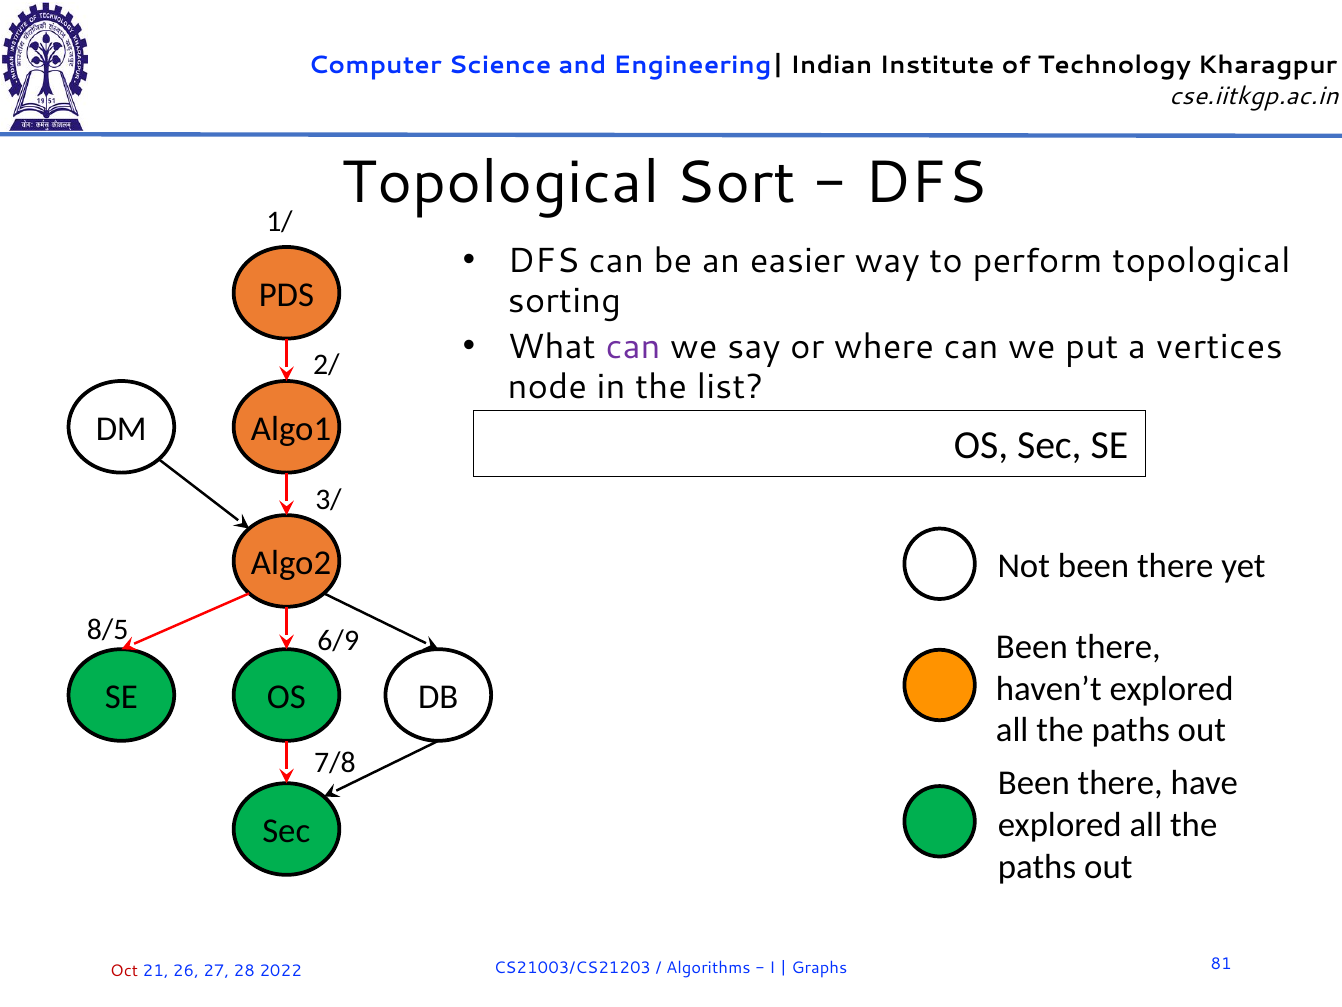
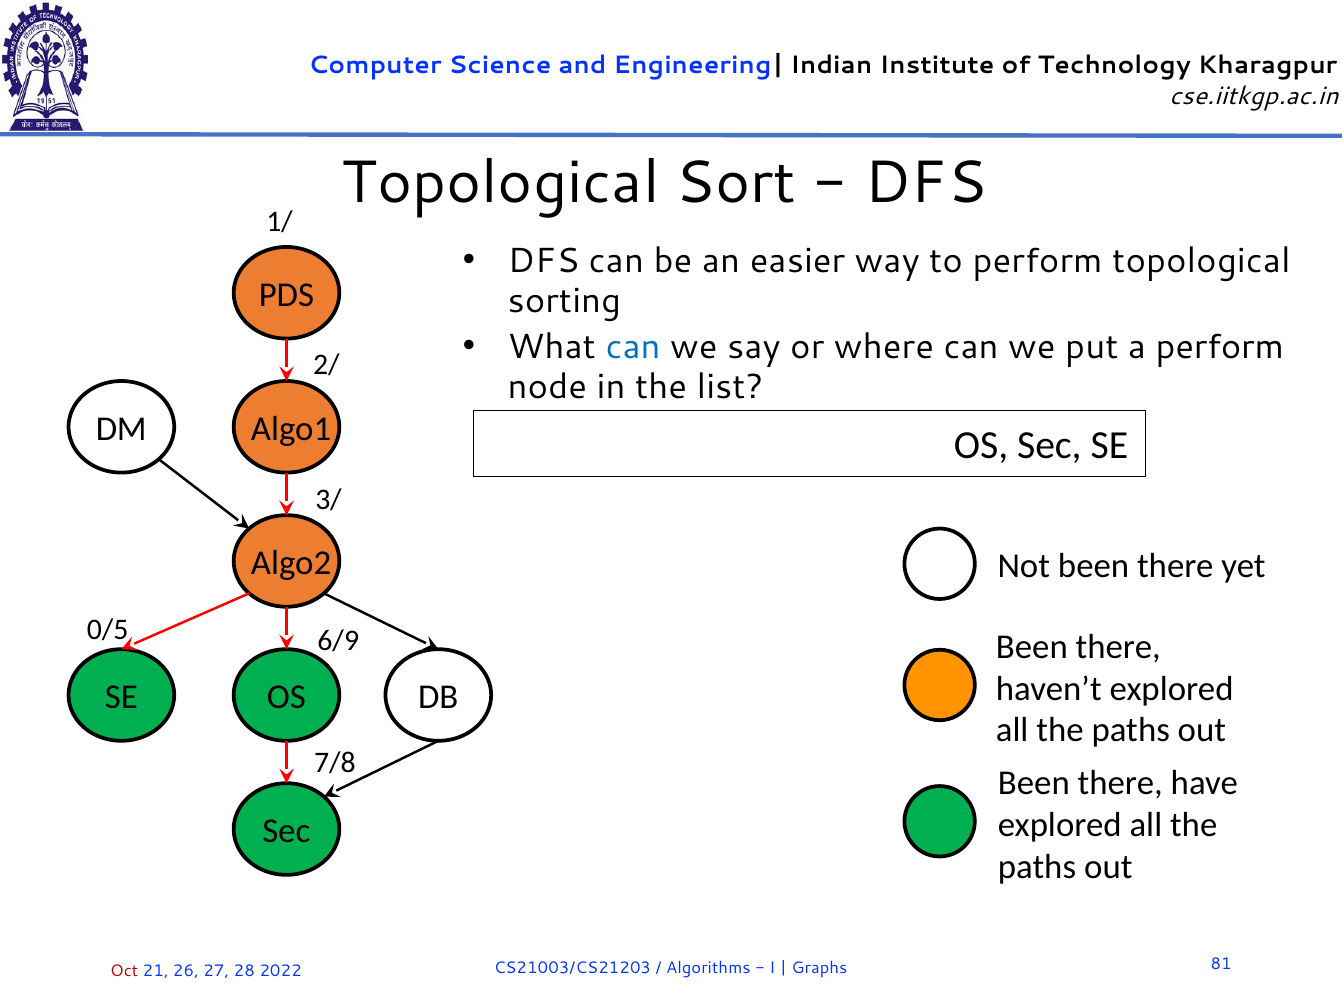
can colour: purple -> blue (633, 347)
a vertices: vertices -> perform (1220, 347)
8/5: 8/5 -> 0/5 (108, 629)
